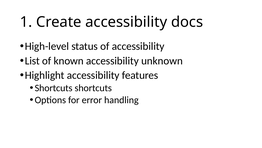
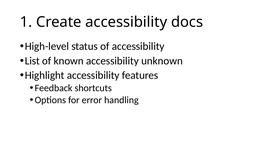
Shortcuts: Shortcuts -> Feedback (54, 88)
